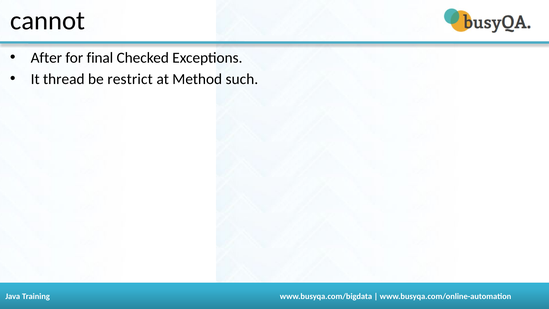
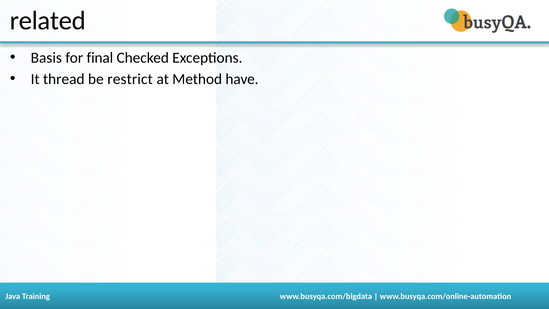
cannot: cannot -> related (48, 21)
After: After -> Basis (46, 58)
such: such -> have (242, 79)
